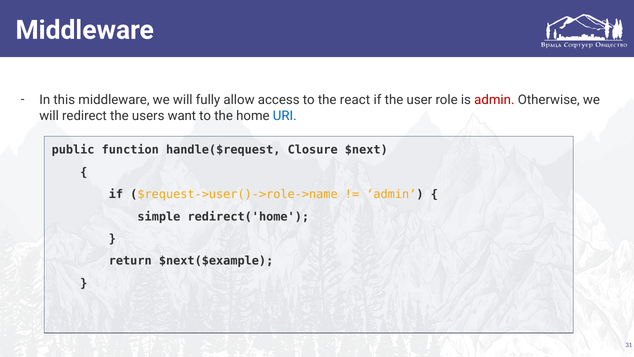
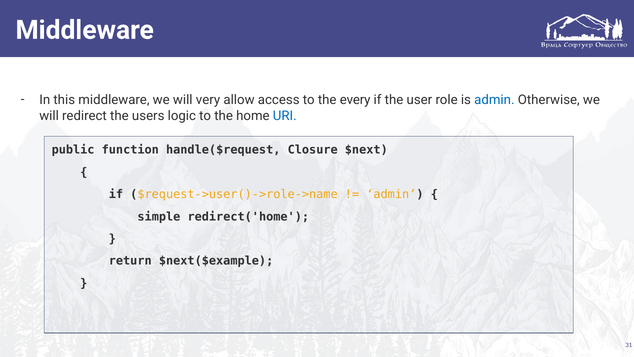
fully: fully -> very (208, 100)
react: react -> every (355, 100)
admin colour: red -> blue (494, 100)
want: want -> logic (182, 116)
